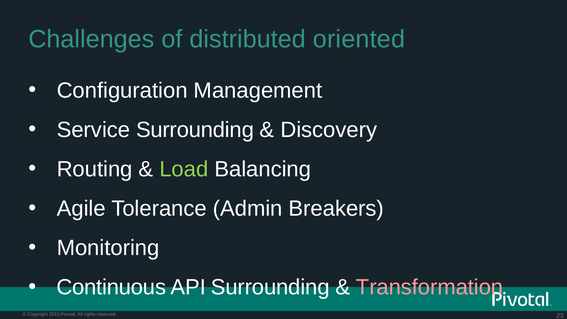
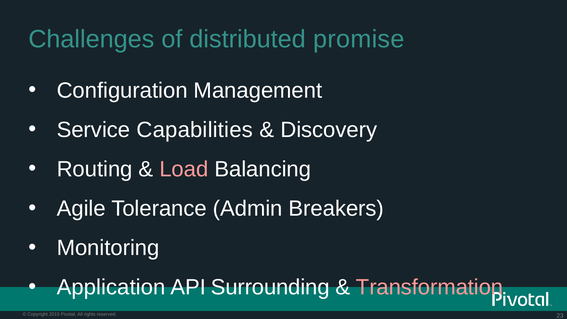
oriented: oriented -> promise (359, 39)
Service Surrounding: Surrounding -> Capabilities (195, 130)
Load colour: light green -> pink (184, 169)
Continuous: Continuous -> Application (111, 287)
